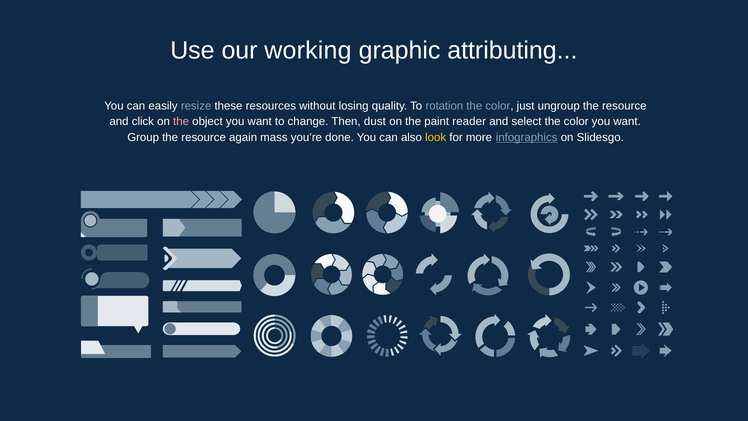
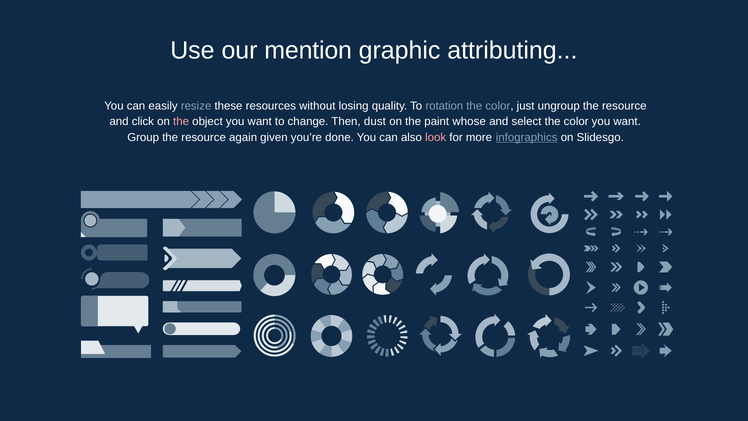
working: working -> mention (308, 51)
reader: reader -> whose (469, 121)
mass: mass -> given (274, 137)
look colour: yellow -> pink (436, 137)
